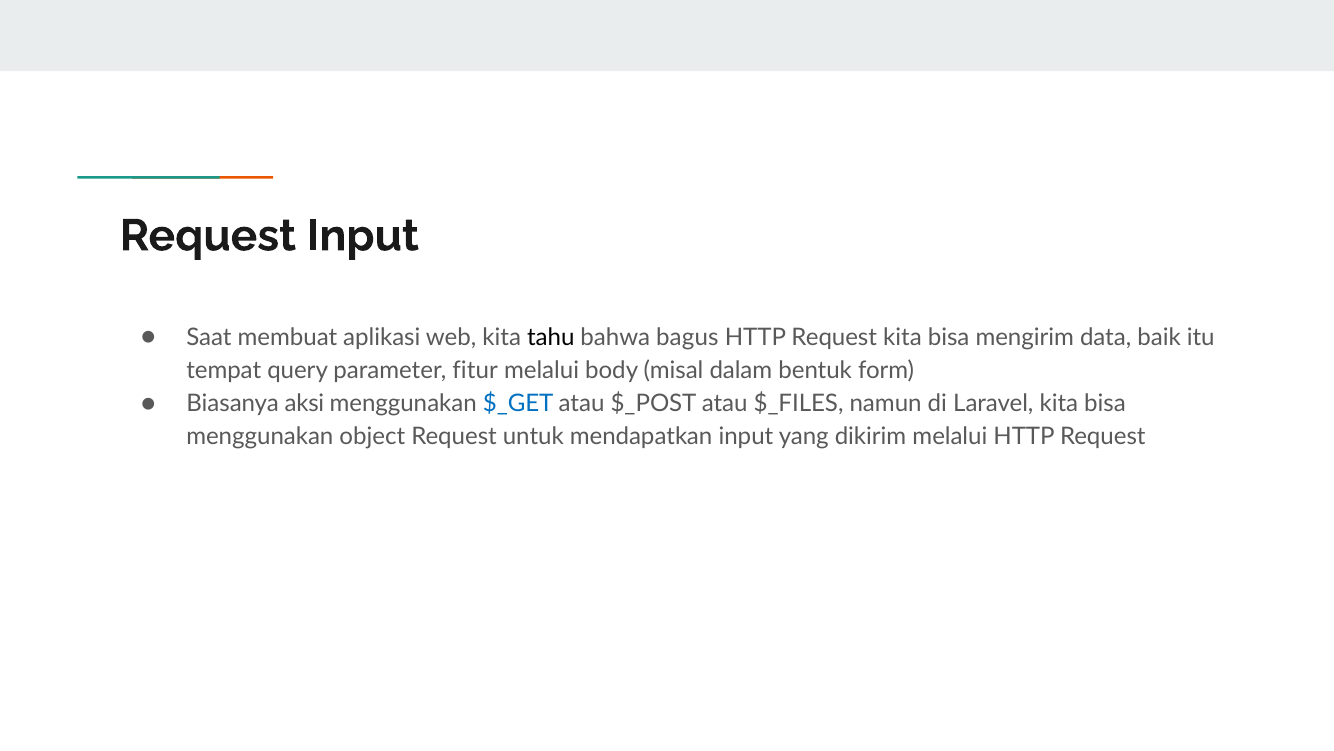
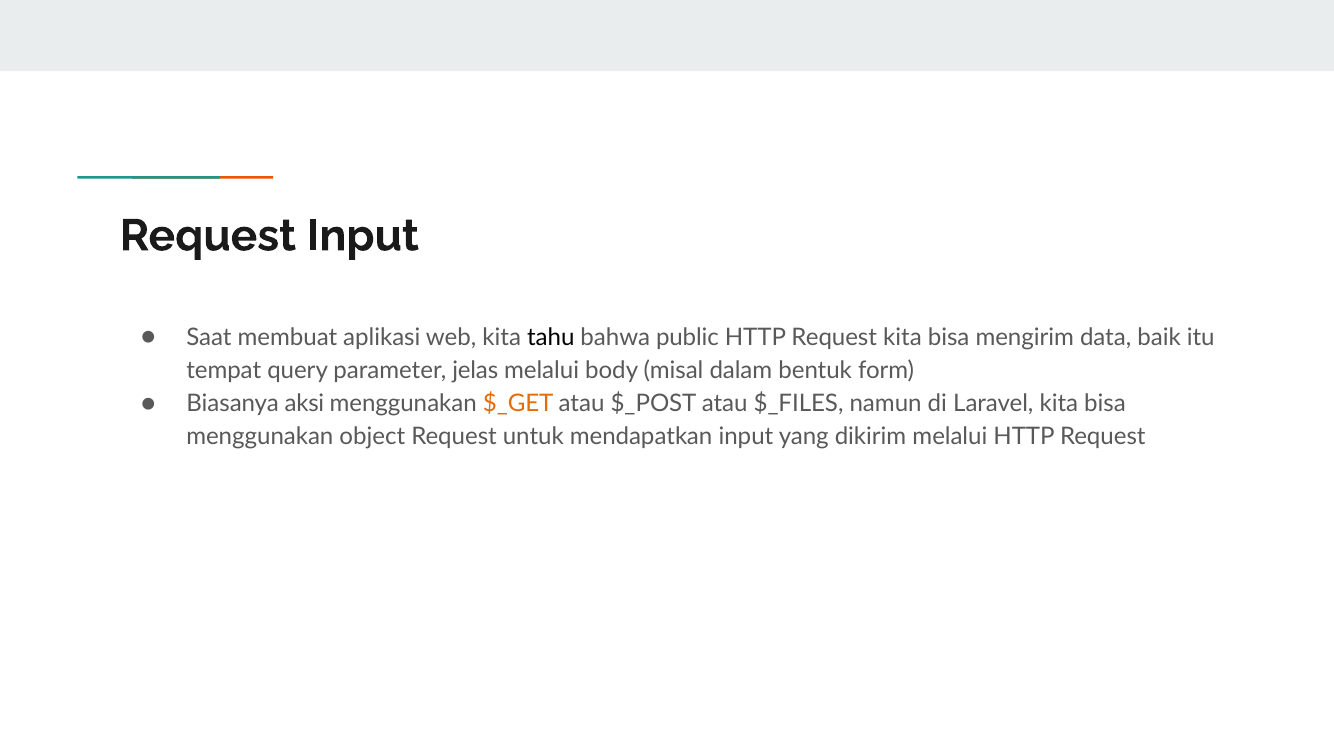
bagus: bagus -> public (687, 337)
fitur: fitur -> jelas (475, 370)
$_GET colour: blue -> orange (518, 403)
